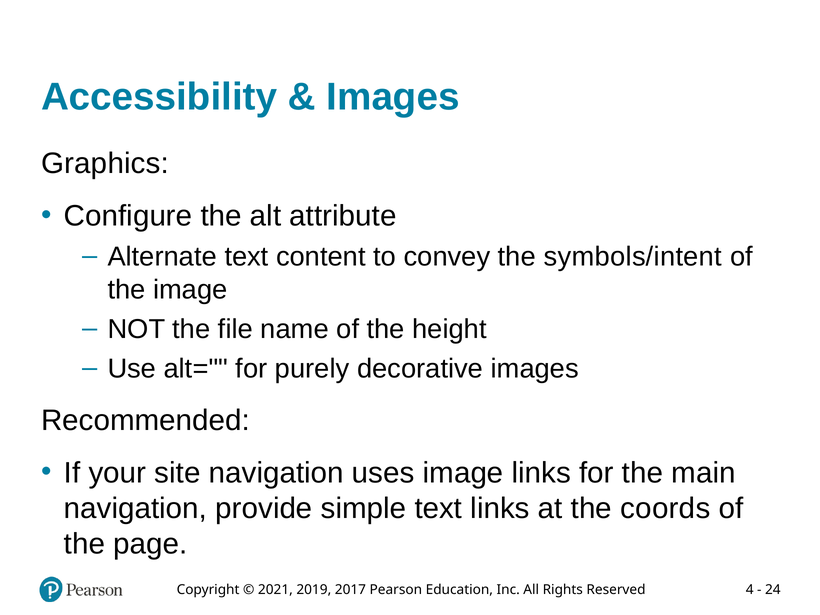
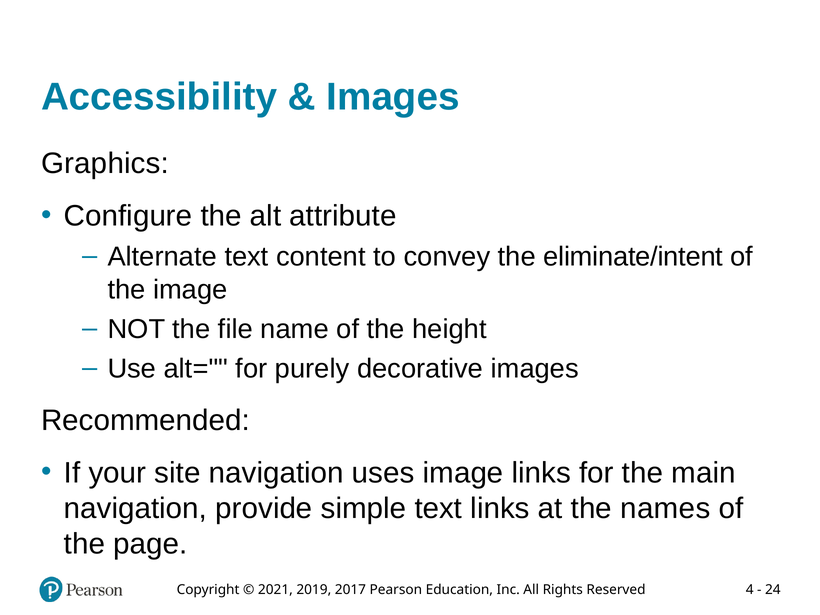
symbols/intent: symbols/intent -> eliminate/intent (633, 257)
coords: coords -> names (665, 508)
